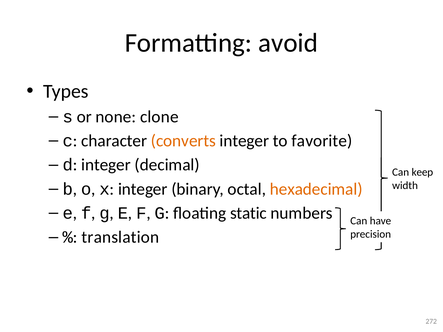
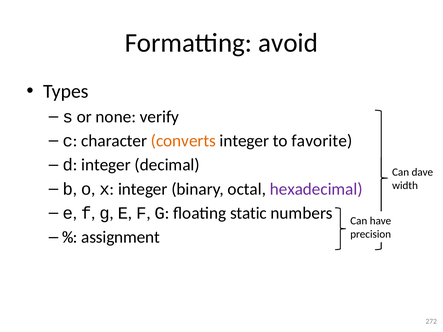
clone: clone -> verify (159, 117)
keep: keep -> dave (422, 172)
hexadecimal colour: orange -> purple (316, 189)
translation: translation -> assignment (121, 237)
